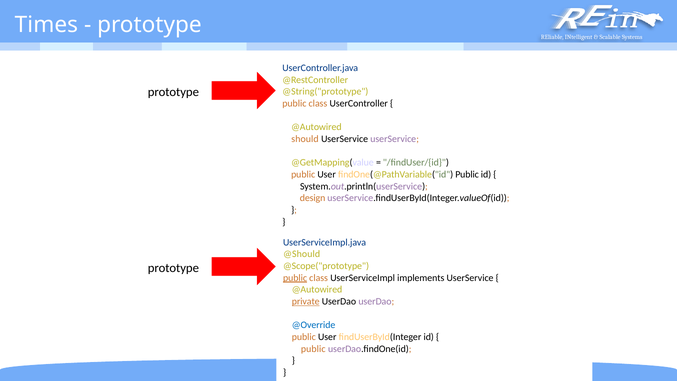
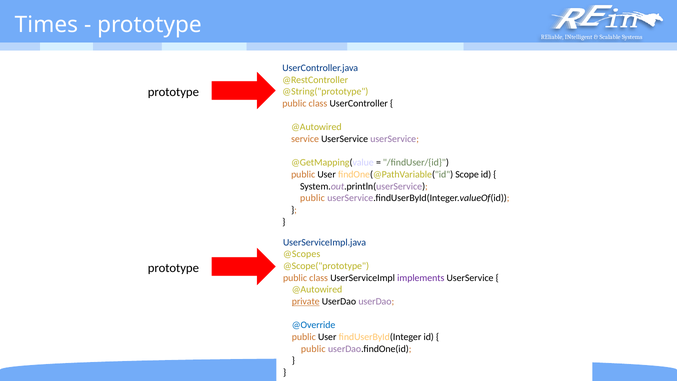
should: should -> service (305, 139)
findOne(@PathVariable("id Public: Public -> Scope (467, 174)
design: design -> public (312, 198)
@Should: @Should -> @Scopes (302, 254)
public underline: present -> none (295, 278)
implements colour: black -> purple (421, 278)
